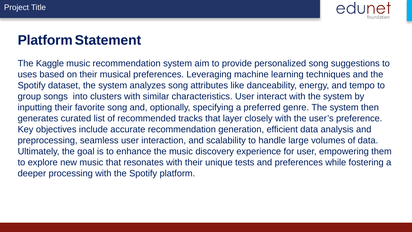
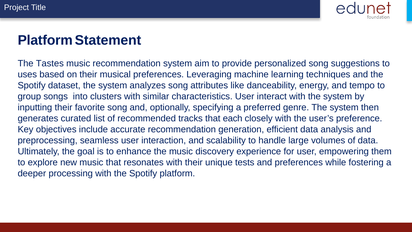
Kaggle: Kaggle -> Tastes (50, 63)
layer: layer -> each (233, 118)
